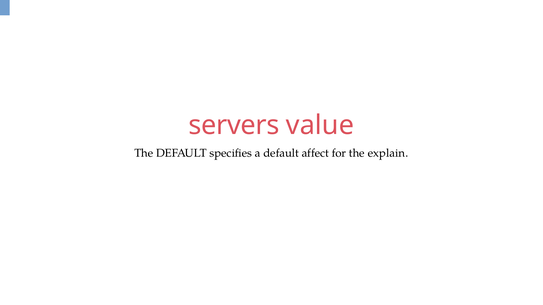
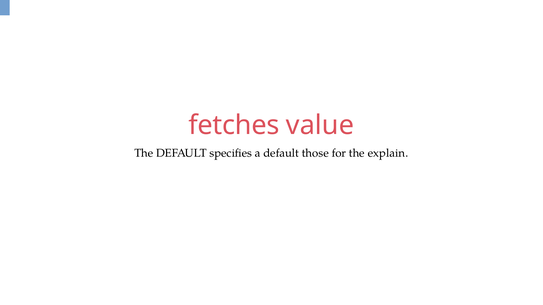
servers: servers -> fetches (234, 125)
affect: affect -> those (315, 153)
